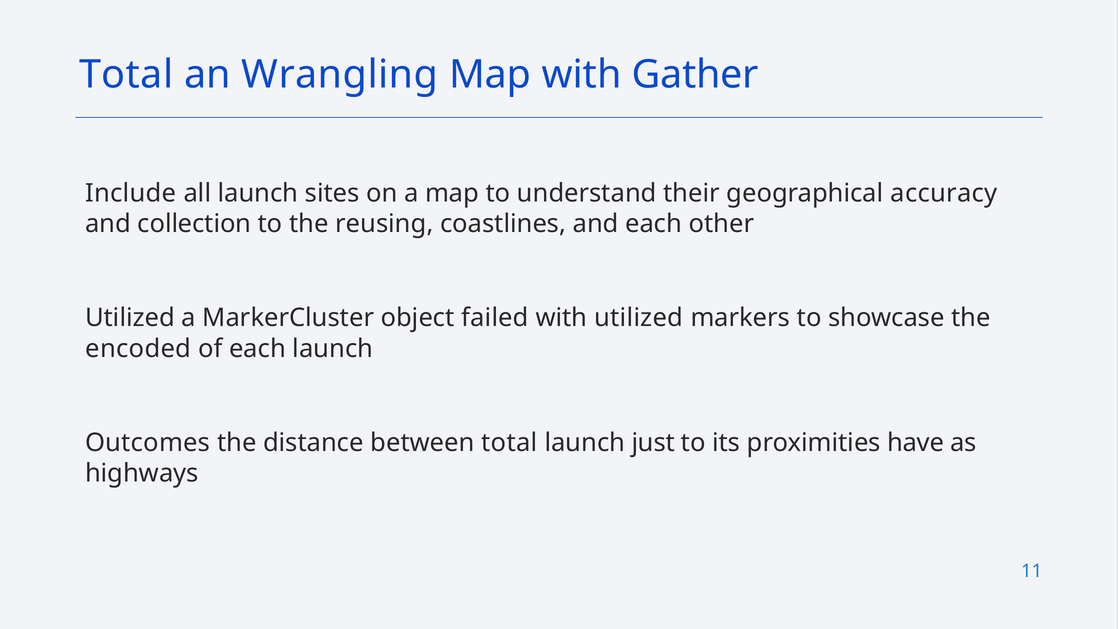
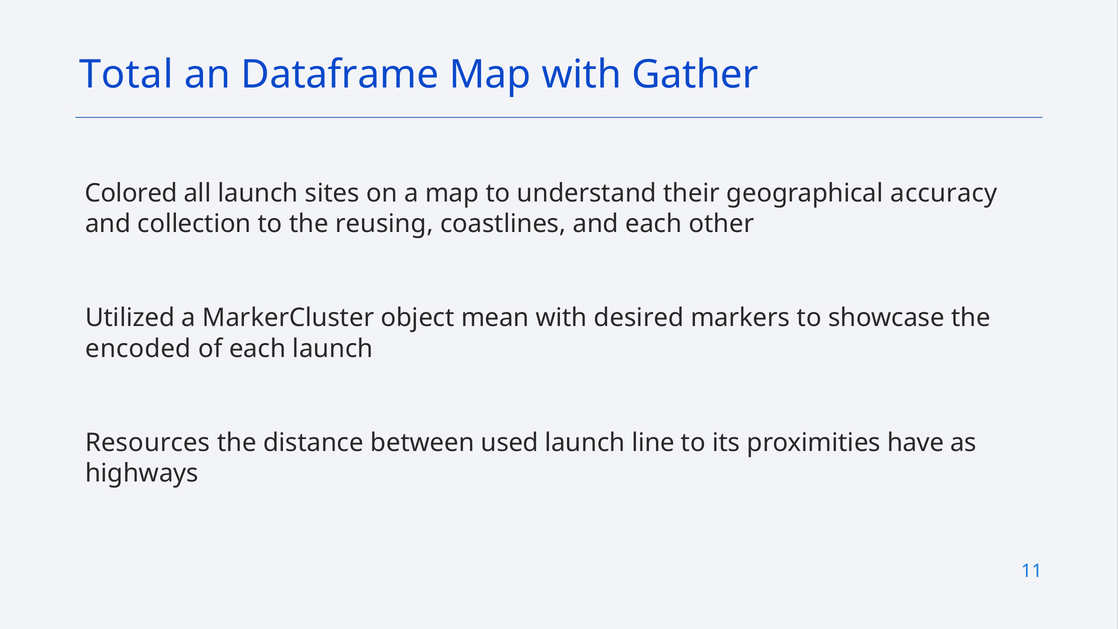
Wrangling: Wrangling -> Dataframe (340, 75)
Include: Include -> Colored (131, 193)
failed: failed -> mean (495, 318)
with utilized: utilized -> desired (639, 318)
Outcomes: Outcomes -> Resources (148, 443)
between total: total -> used (510, 443)
just: just -> line (653, 443)
